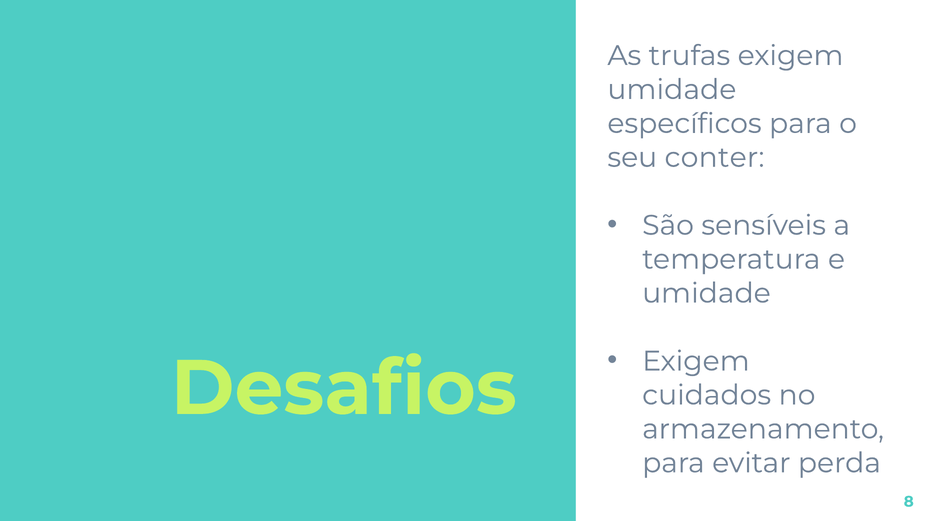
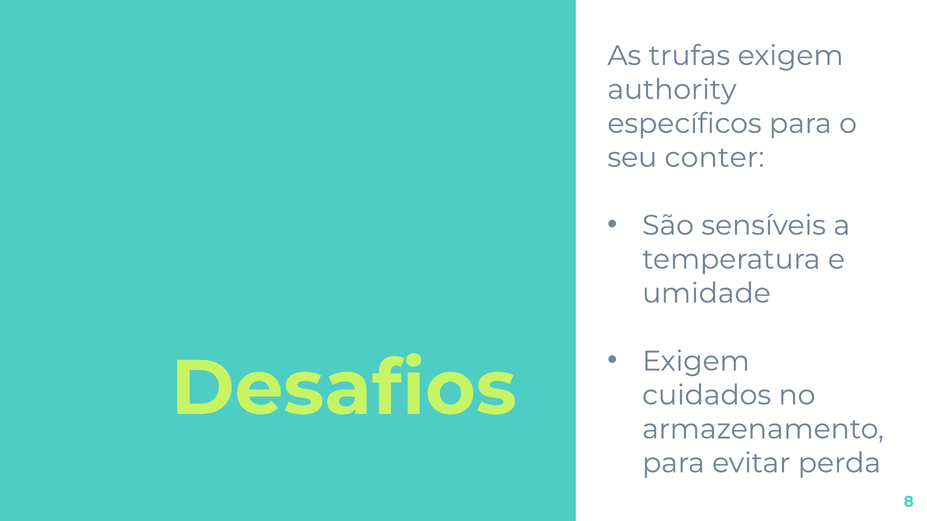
umidade: umidade -> authority (672, 90)
